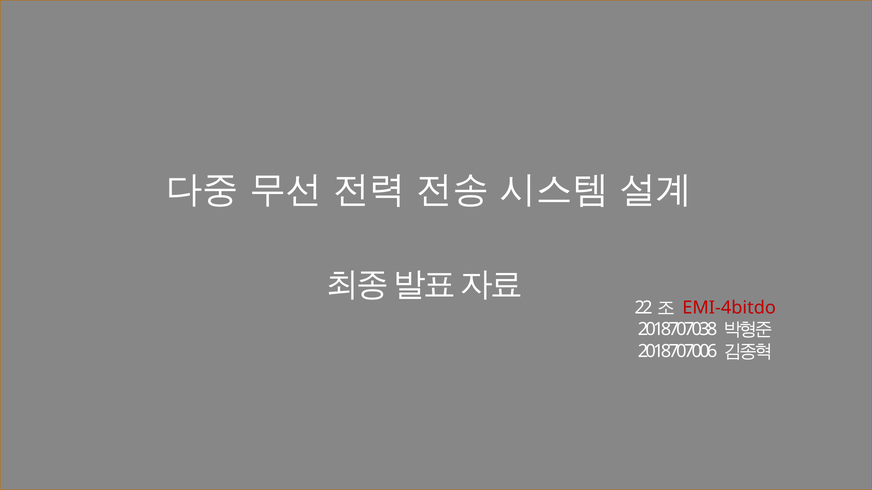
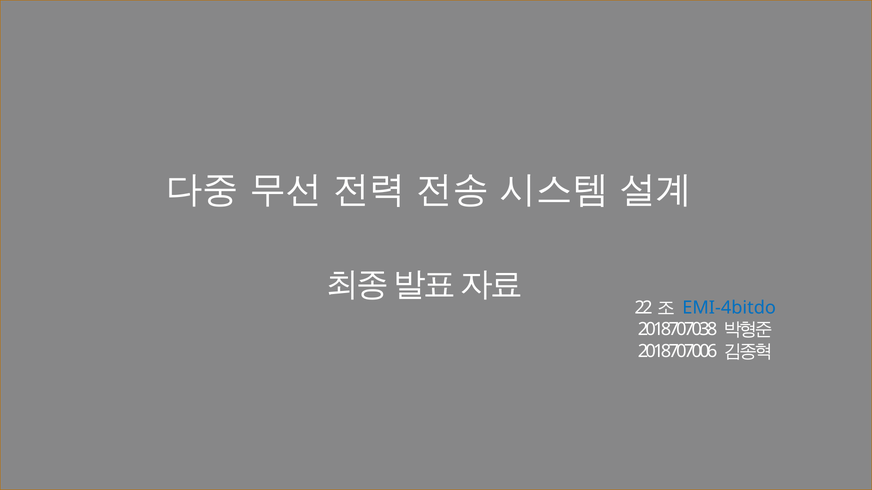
EMI-4bitdo colour: red -> blue (729, 308)
